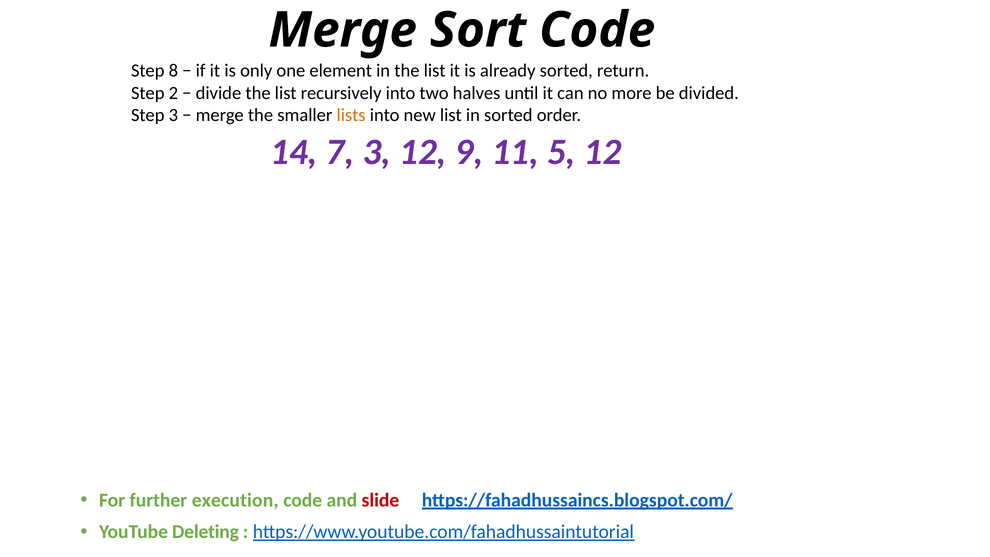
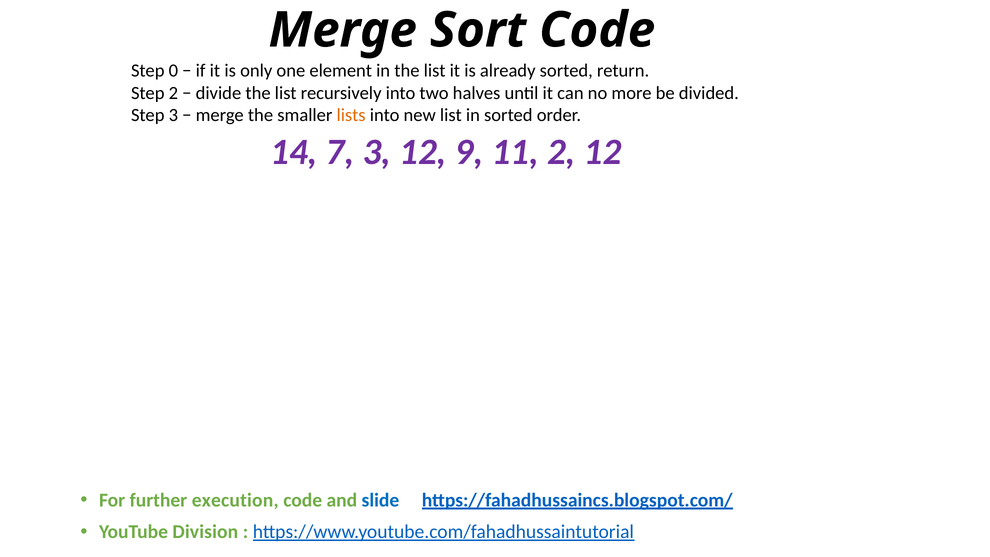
8: 8 -> 0 (173, 71)
11 5: 5 -> 2 (561, 152)
slide colour: red -> blue (380, 500)
Deleting: Deleting -> Division (205, 532)
